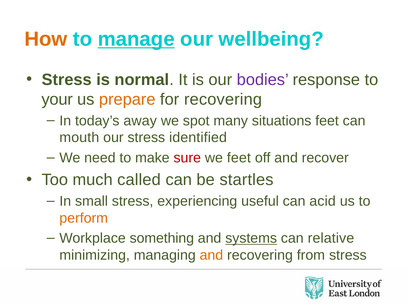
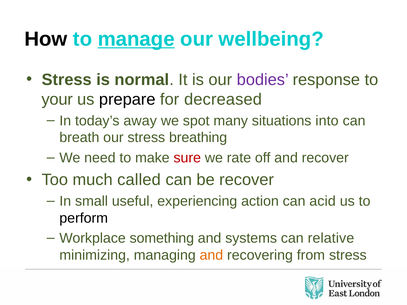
How colour: orange -> black (46, 39)
prepare colour: orange -> black (127, 99)
for recovering: recovering -> decreased (223, 99)
situations feet: feet -> into (327, 121)
mouth: mouth -> breath (79, 138)
identified: identified -> breathing (198, 138)
we feet: feet -> rate (239, 158)
be startles: startles -> recover (247, 180)
small stress: stress -> useful (133, 201)
useful: useful -> action (260, 201)
perform colour: orange -> black (84, 218)
systems underline: present -> none (251, 238)
